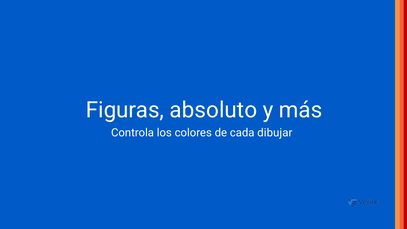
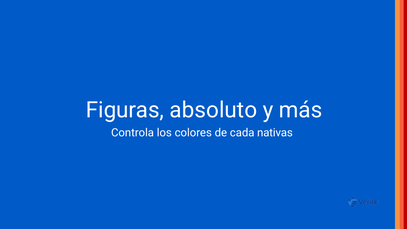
dibujar: dibujar -> nativas (275, 133)
